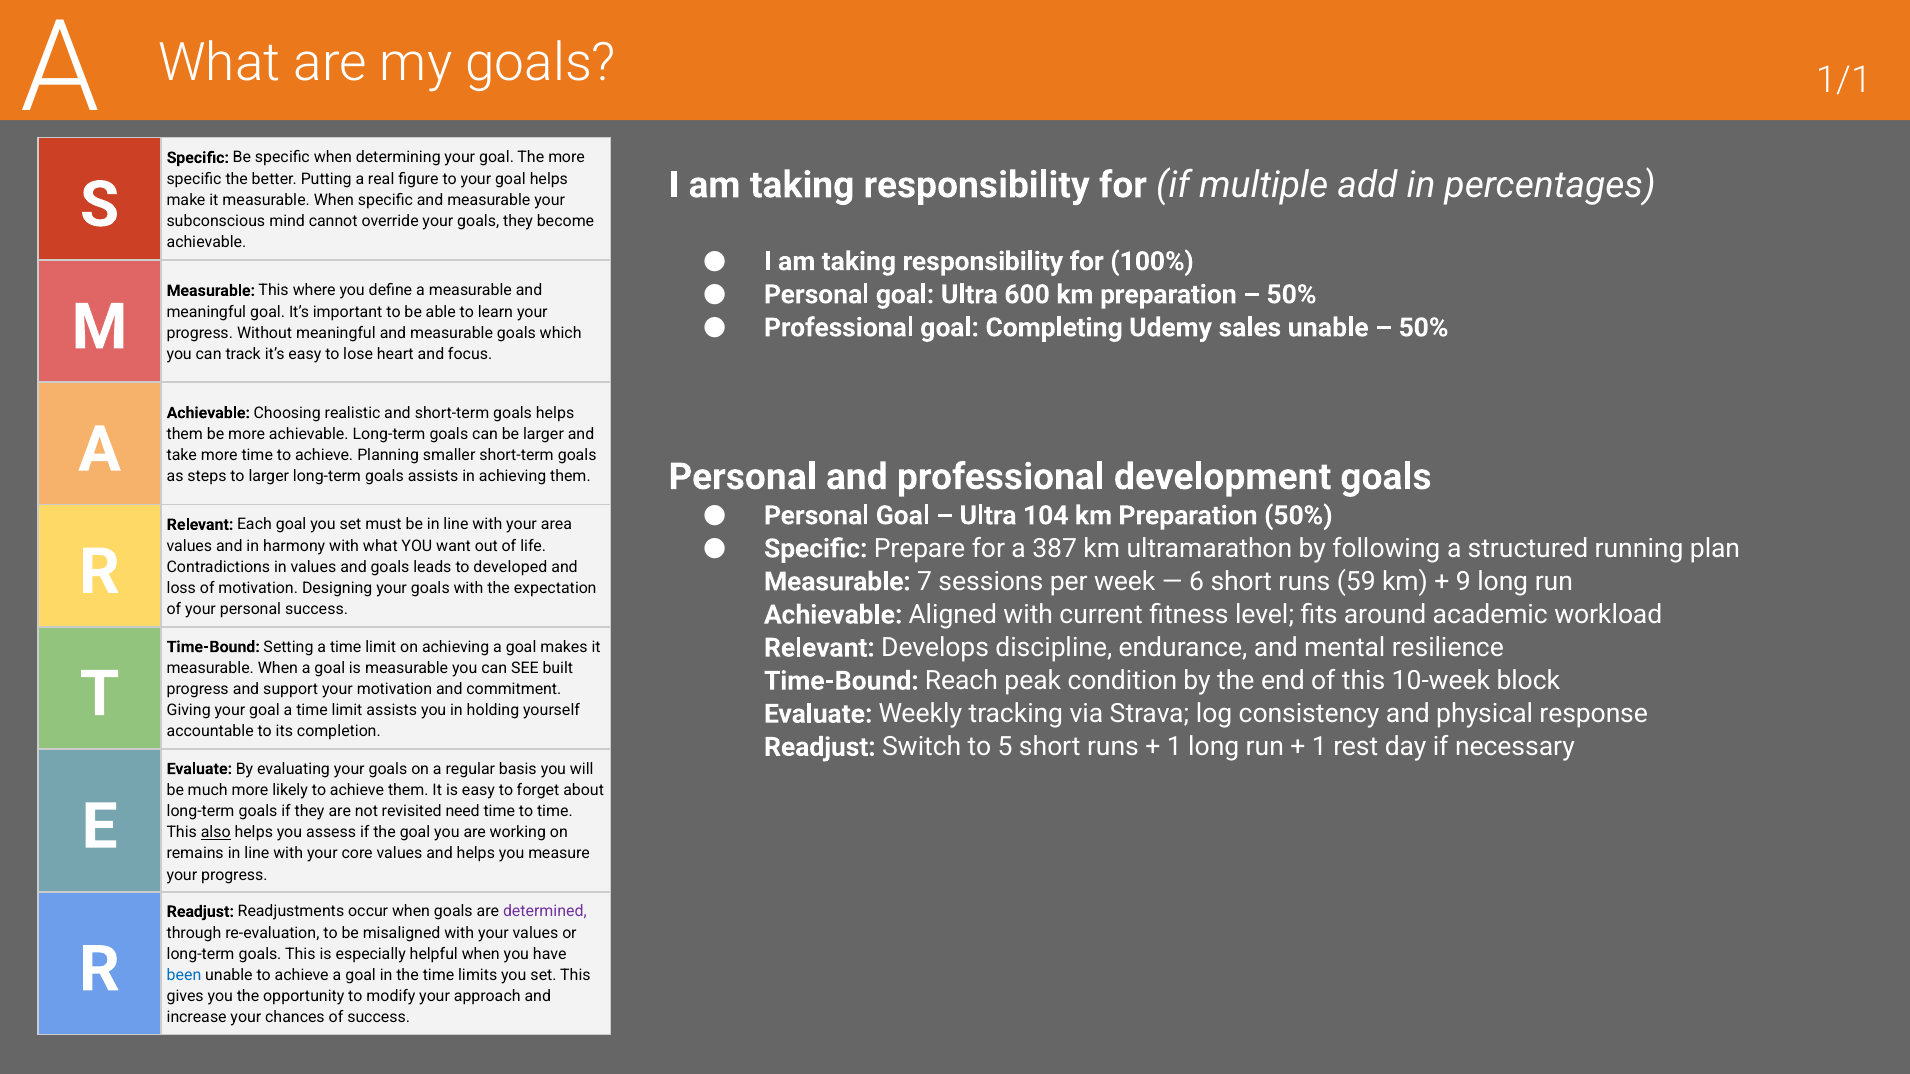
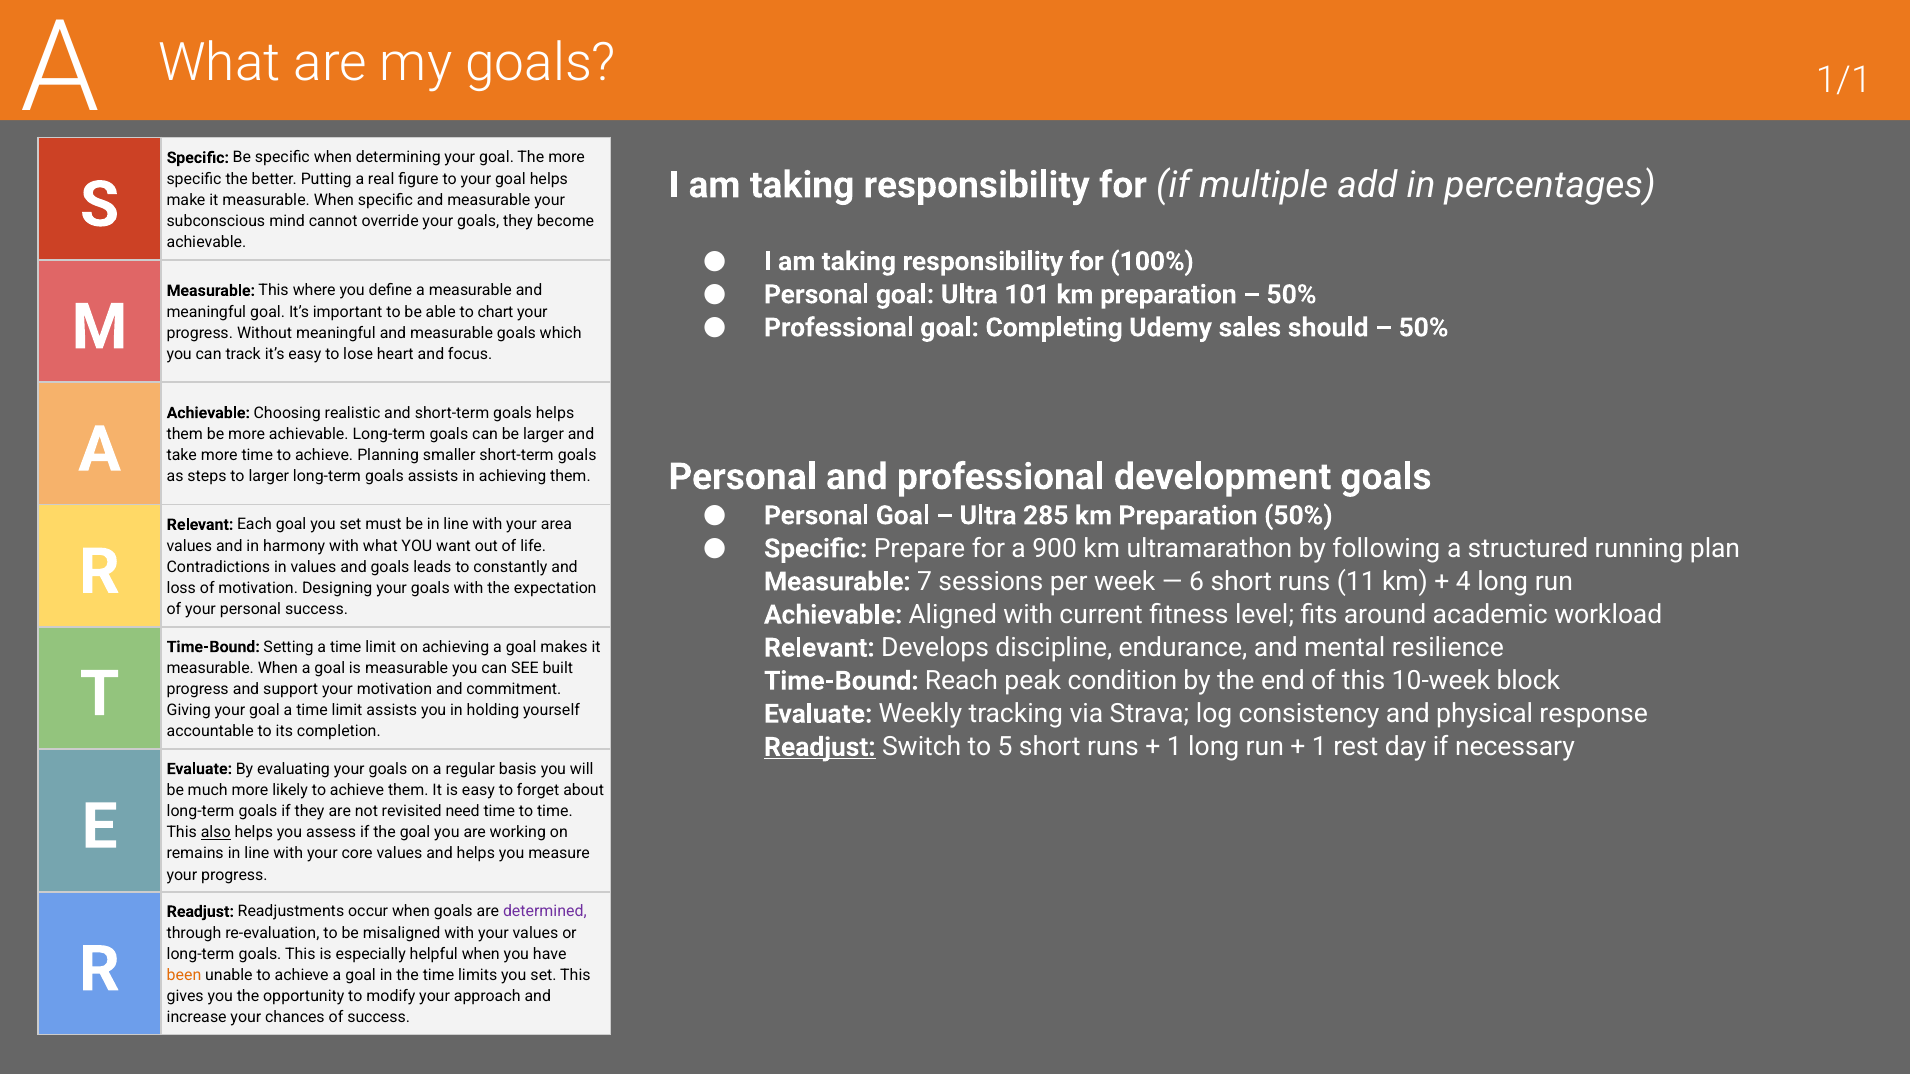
600: 600 -> 101 (1027, 295)
learn: learn -> chart (496, 312)
sales unable: unable -> should (1328, 328)
104: 104 -> 285 (1046, 516)
387: 387 -> 900 (1055, 549)
developed: developed -> constantly (510, 567)
59: 59 -> 11 (1356, 582)
9: 9 -> 4 (1463, 582)
Readjust underline: none -> present (820, 747)
been colour: blue -> orange (184, 976)
